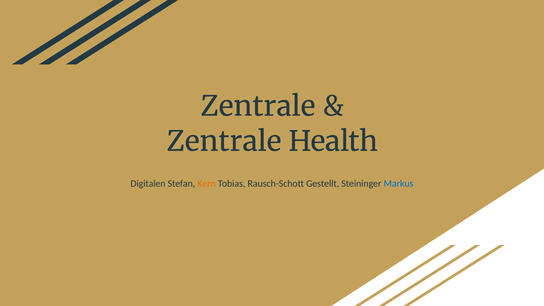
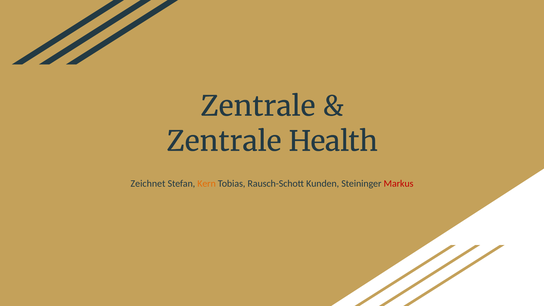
Digitalen: Digitalen -> Zeichnet (148, 184)
Gestellt: Gestellt -> Kunden (323, 184)
Markus colour: blue -> red (399, 184)
